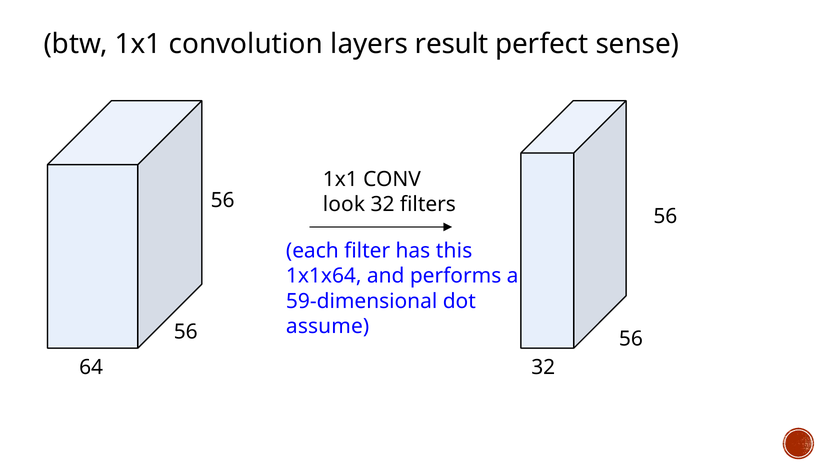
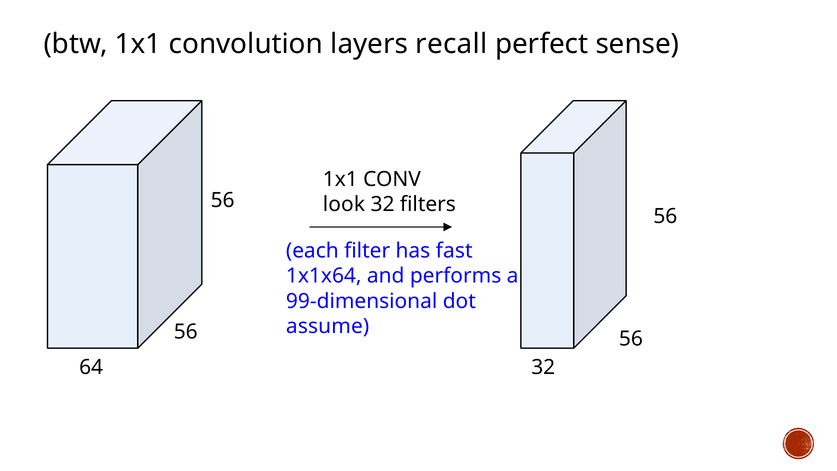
result: result -> recall (451, 44)
this: this -> fast (454, 251)
59-dimensional: 59-dimensional -> 99-dimensional (362, 301)
